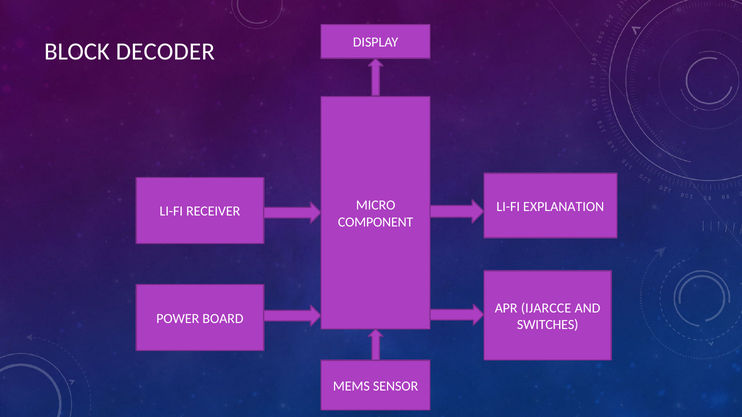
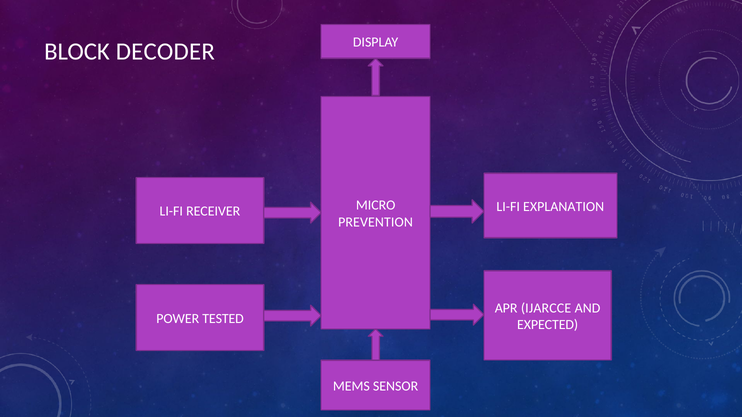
COMPONENT: COMPONENT -> PREVENTION (375, 222)
BOARD: BOARD -> TESTED (223, 319)
SWITCHES: SWITCHES -> EXPECTED (548, 325)
